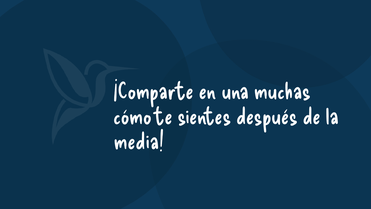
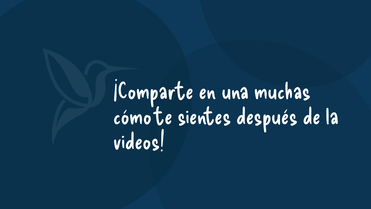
media: media -> videos (139, 142)
